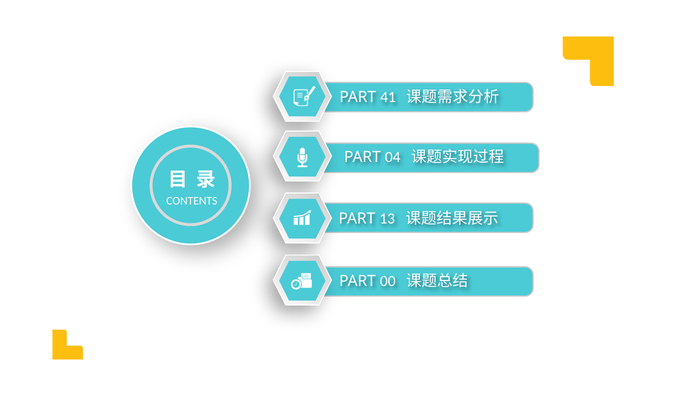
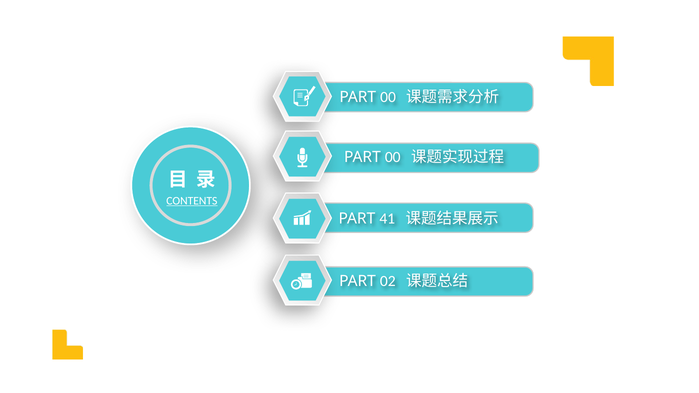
41: 41 -> 00 (388, 97)
04: 04 -> 00 (393, 157)
CONTENTS underline: none -> present (192, 201)
13: 13 -> 41 (387, 219)
00: 00 -> 02 (388, 281)
